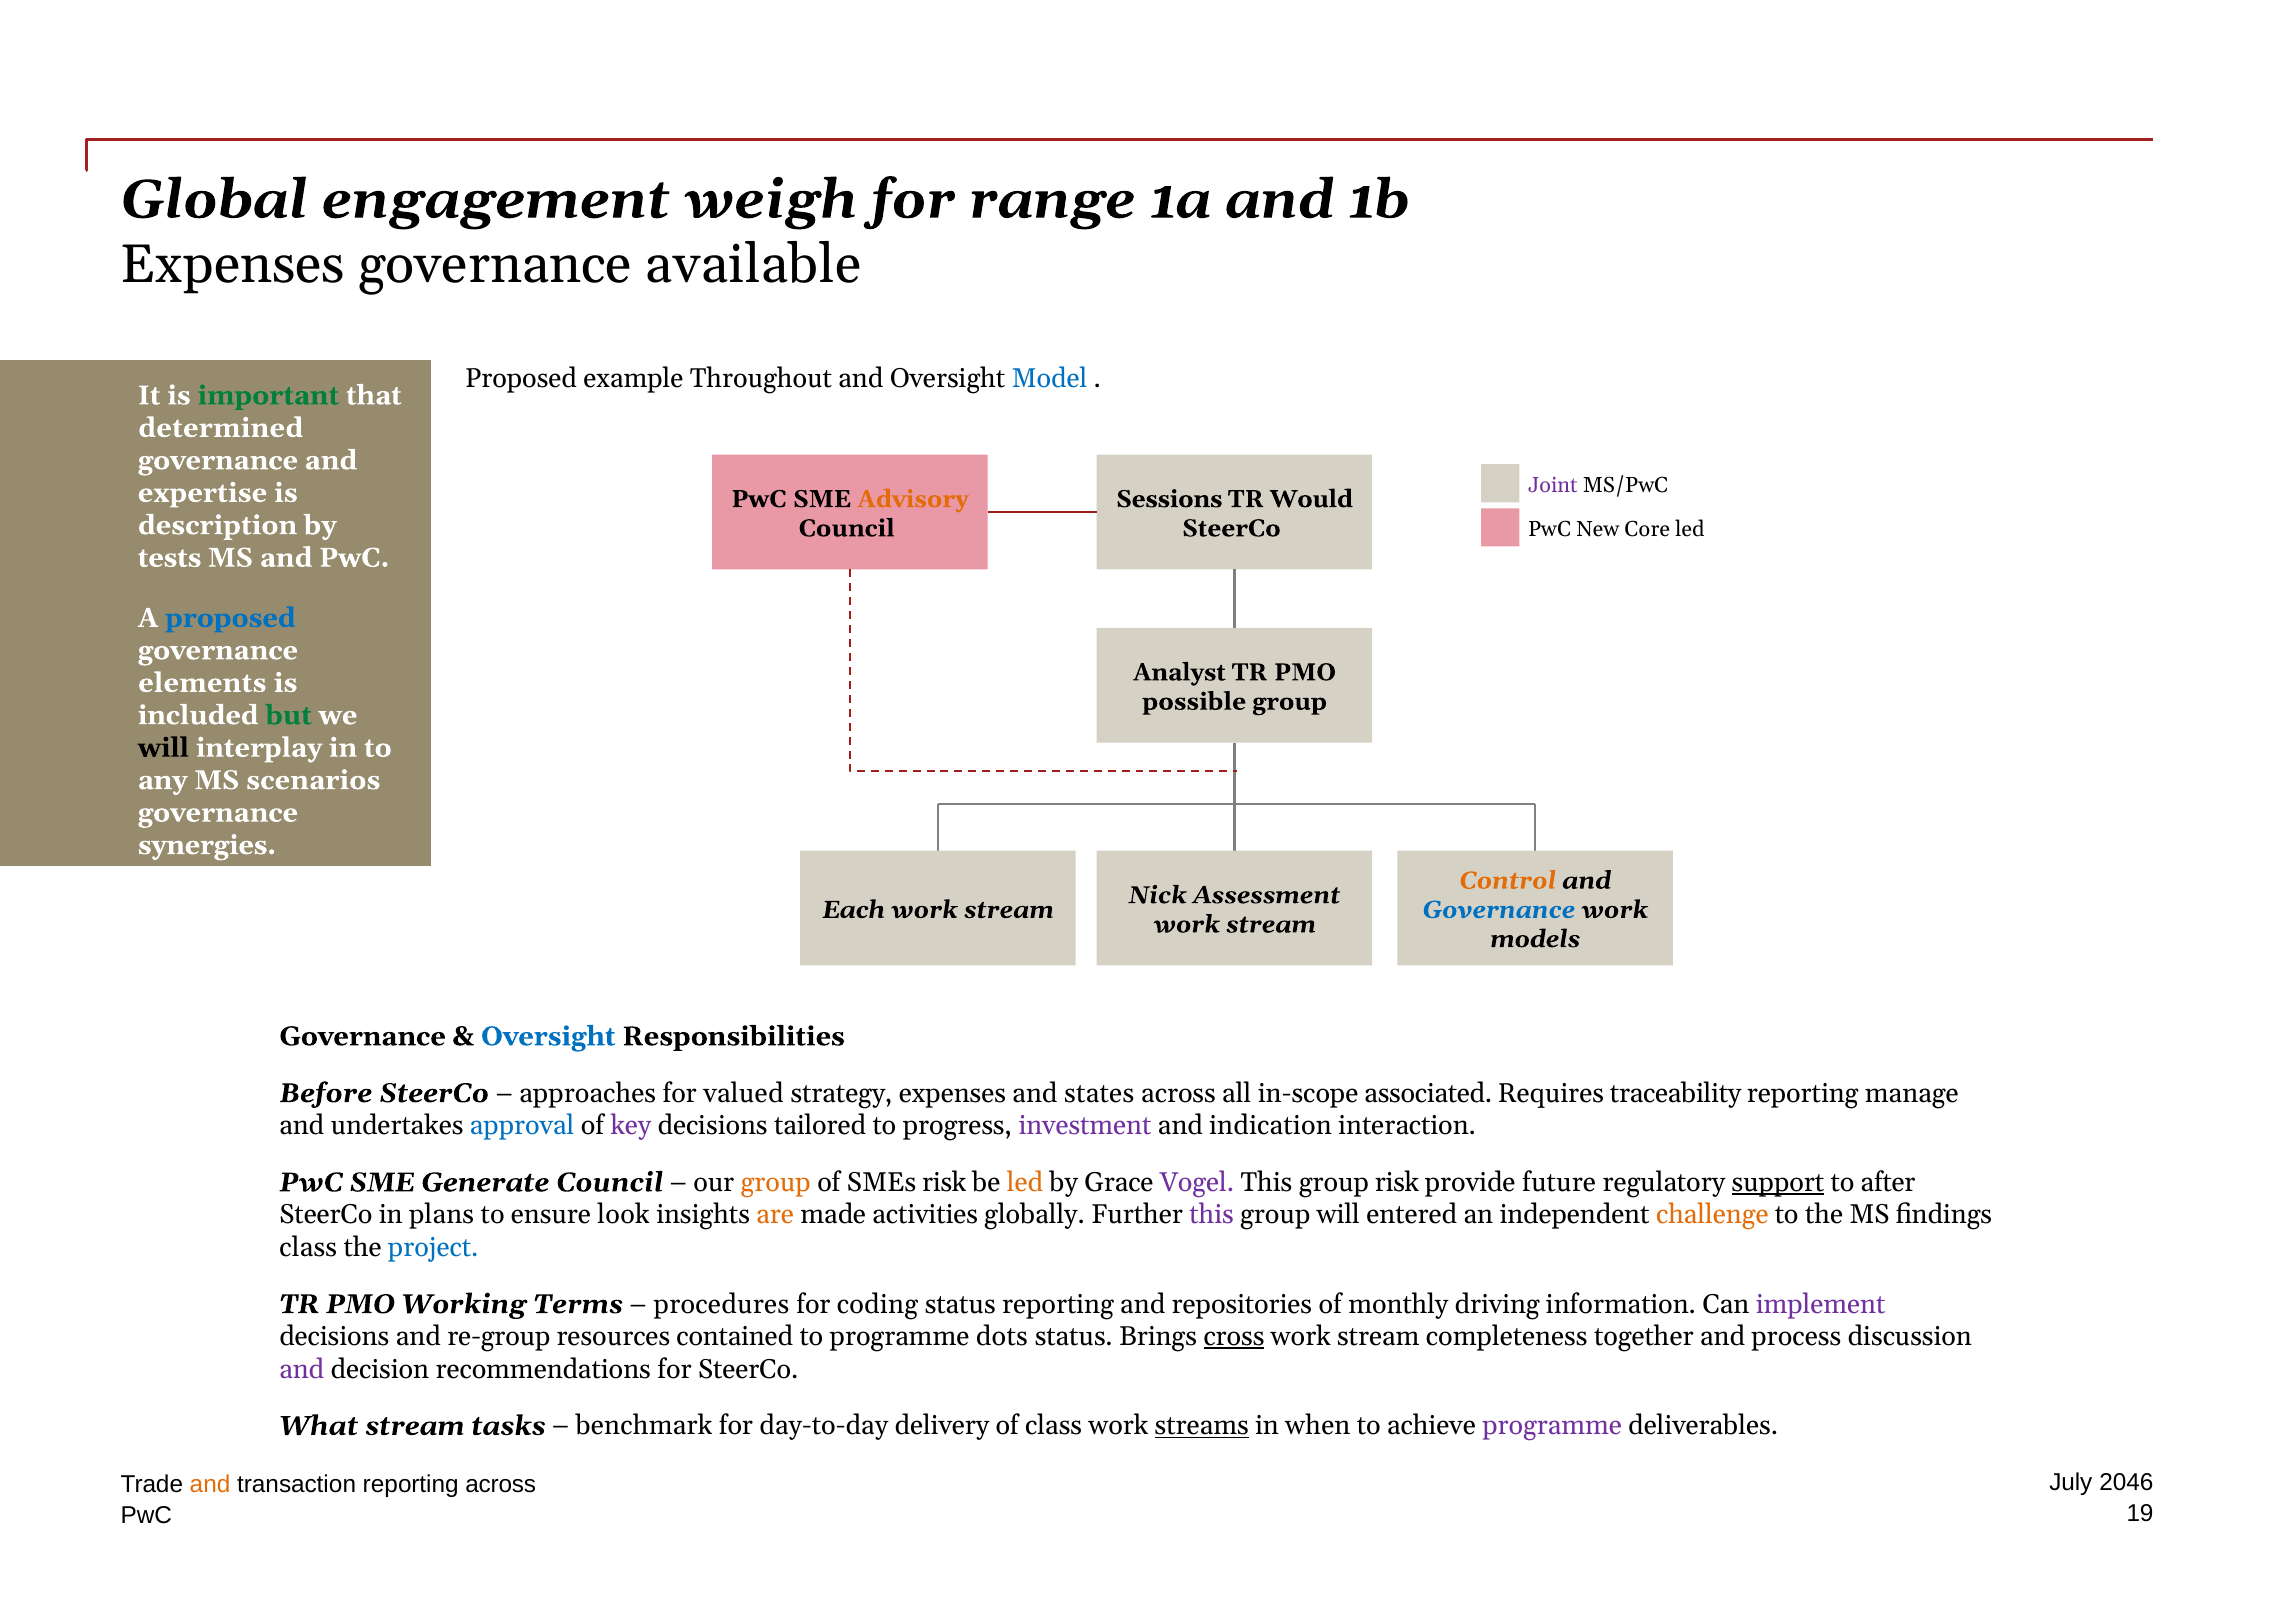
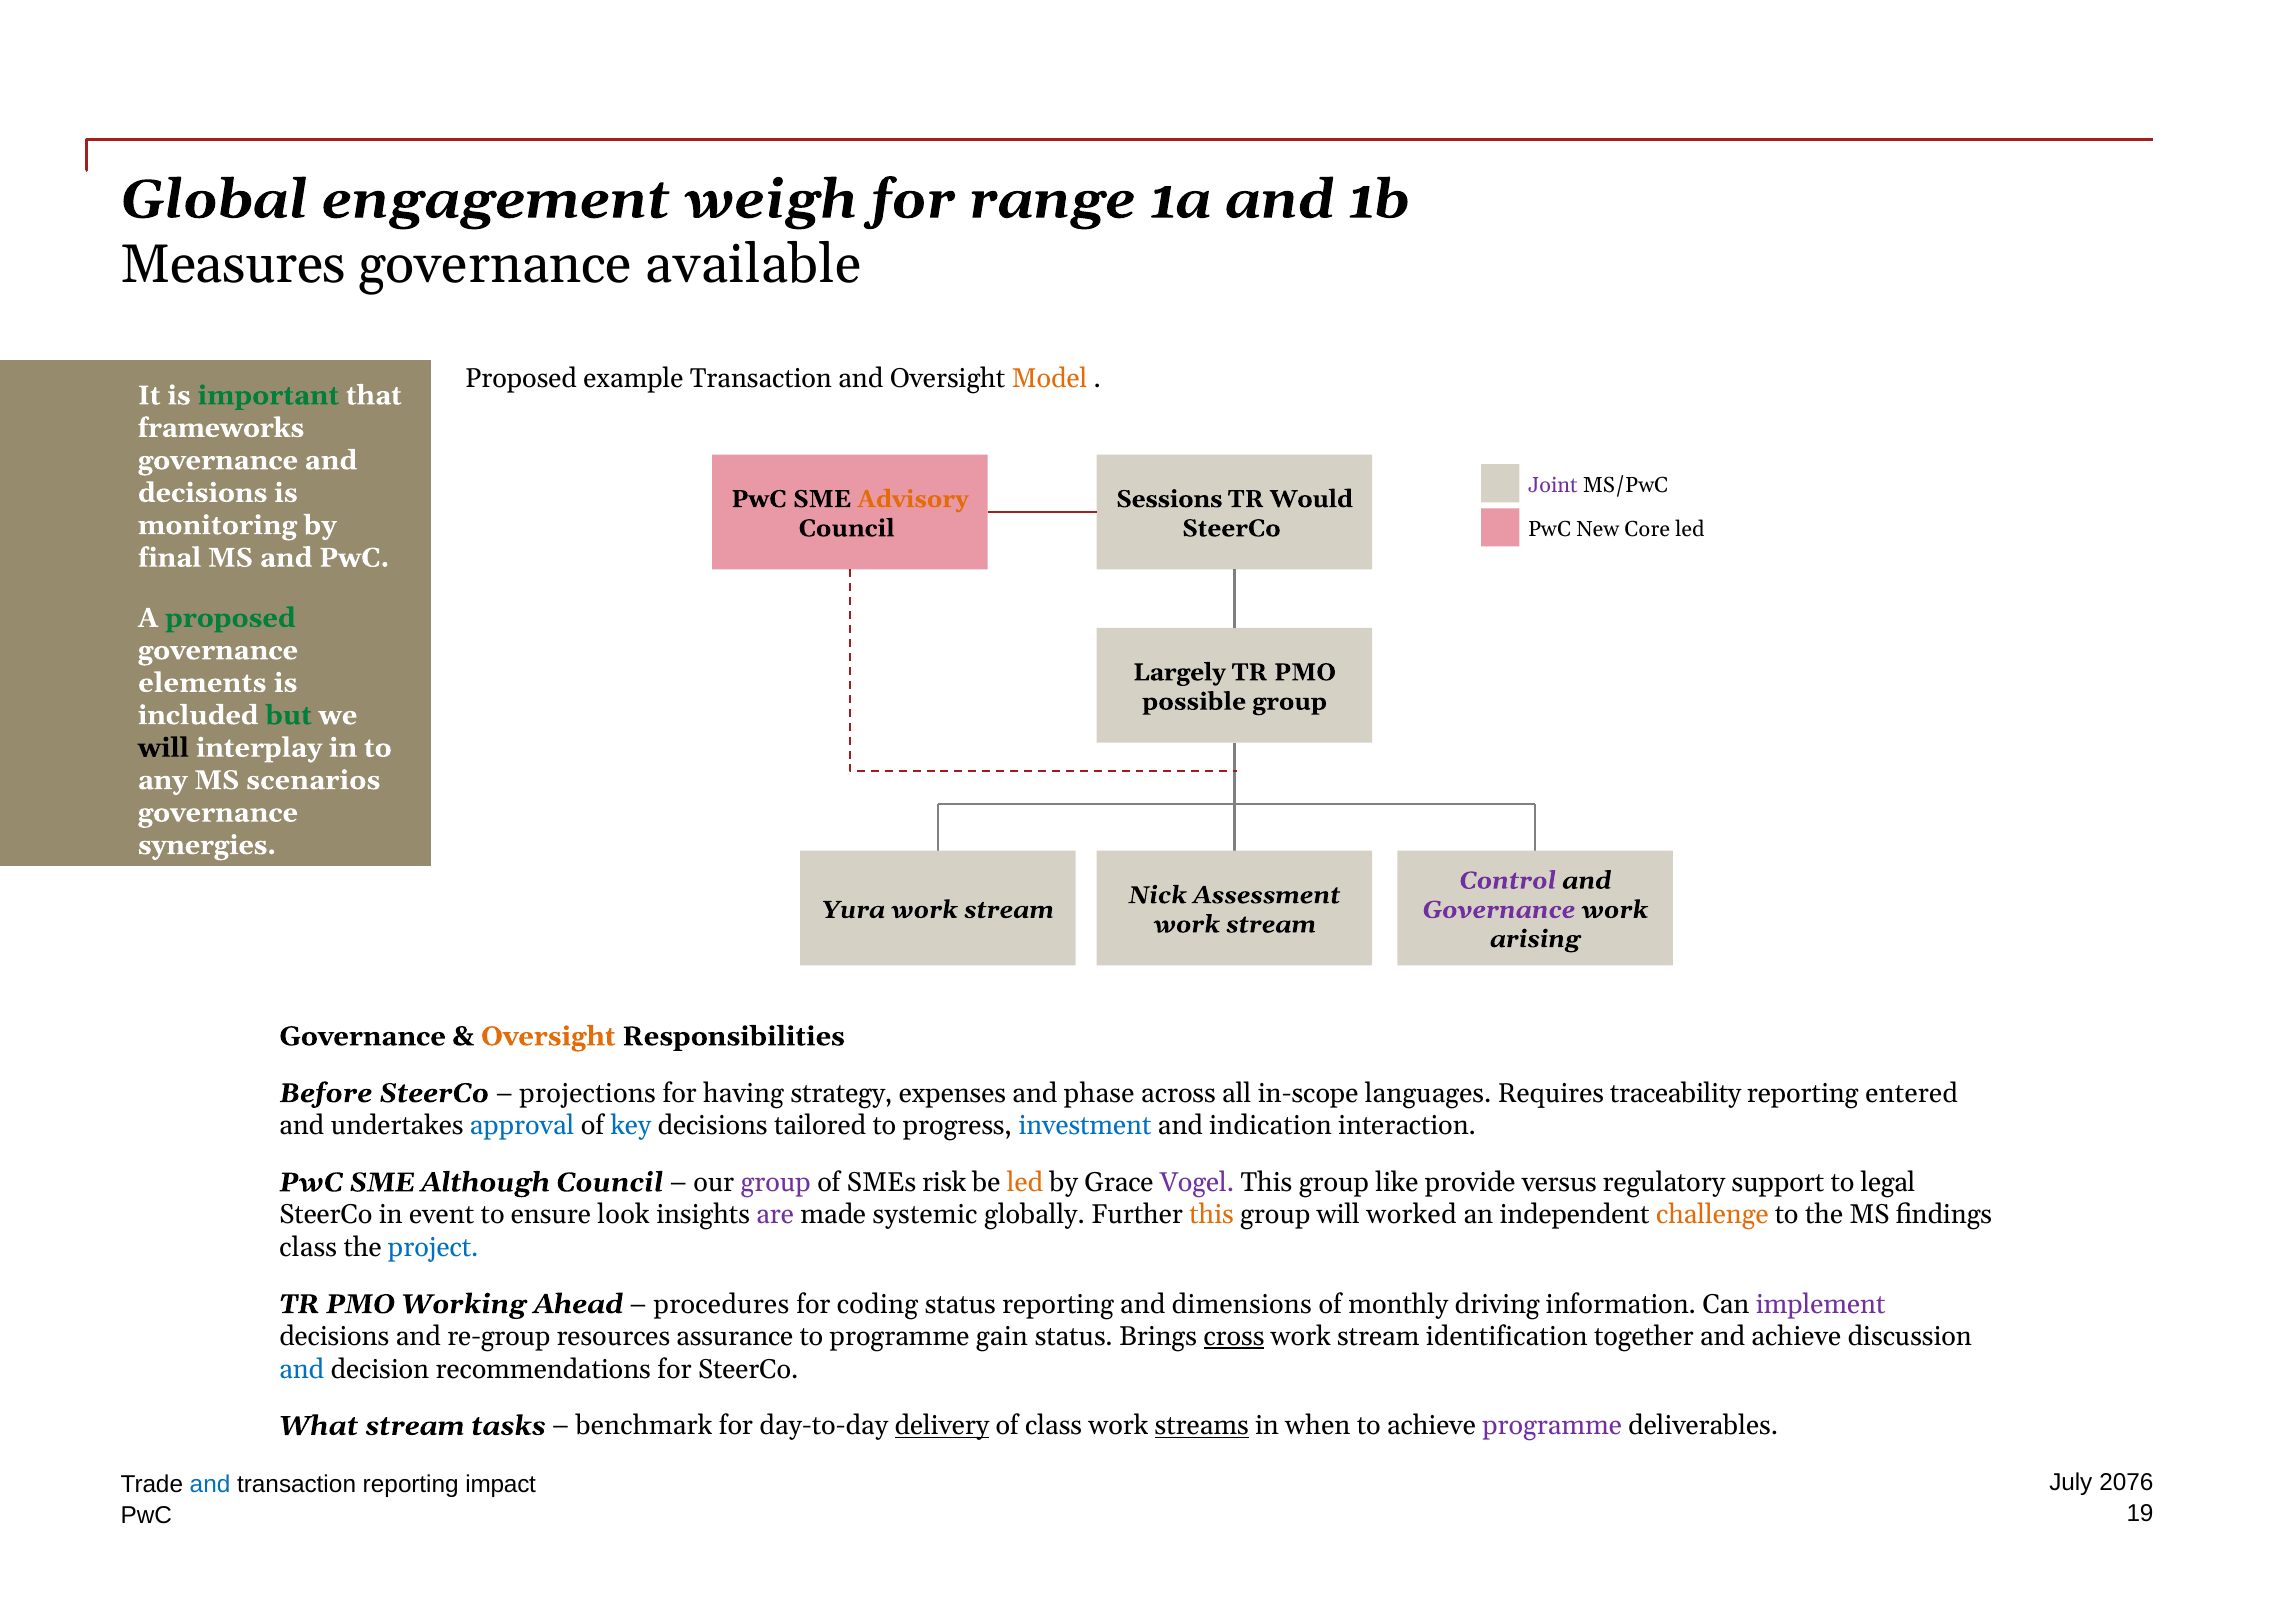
Expenses: Expenses -> Measures (233, 265)
example Throughout: Throughout -> Transaction (761, 379)
Model colour: blue -> orange (1049, 379)
determined: determined -> frameworks (221, 428)
expertise: expertise -> decisions (203, 493)
description: description -> monitoring (217, 525)
tests: tests -> final (170, 558)
proposed colour: blue -> green (230, 618)
Analyst: Analyst -> Largely (1179, 672)
Control colour: orange -> purple (1508, 881)
Each: Each -> Yura (854, 910)
Governance colour: blue -> purple (1499, 910)
models: models -> arising (1535, 939)
Oversight colour: blue -> orange (548, 1036)
approaches: approaches -> projections (588, 1093)
valued: valued -> having (744, 1093)
states: states -> phase (1099, 1093)
associated: associated -> languages (1428, 1093)
manage: manage -> entered (1912, 1093)
key colour: purple -> blue (631, 1126)
investment colour: purple -> blue (1085, 1126)
Generate: Generate -> Although (485, 1182)
group colour: orange -> purple (776, 1182)
group risk: risk -> like (1397, 1182)
future: future -> versus (1559, 1182)
support underline: present -> none (1778, 1182)
after: after -> legal (1888, 1182)
plans: plans -> event (442, 1215)
are colour: orange -> purple (775, 1215)
activities: activities -> systemic (925, 1215)
this colour: purple -> orange (1212, 1215)
entered: entered -> worked (1412, 1215)
Terms: Terms -> Ahead (578, 1304)
repositories: repositories -> dimensions (1242, 1304)
contained: contained -> assurance (735, 1337)
dots: dots -> gain (1002, 1337)
completeness: completeness -> identification (1507, 1337)
and process: process -> achieve (1796, 1337)
and colour: purple -> blue (302, 1369)
delivery underline: none -> present (942, 1426)
2046: 2046 -> 2076 (2126, 1482)
and colour: orange -> blue (210, 1485)
reporting across: across -> impact (501, 1485)
